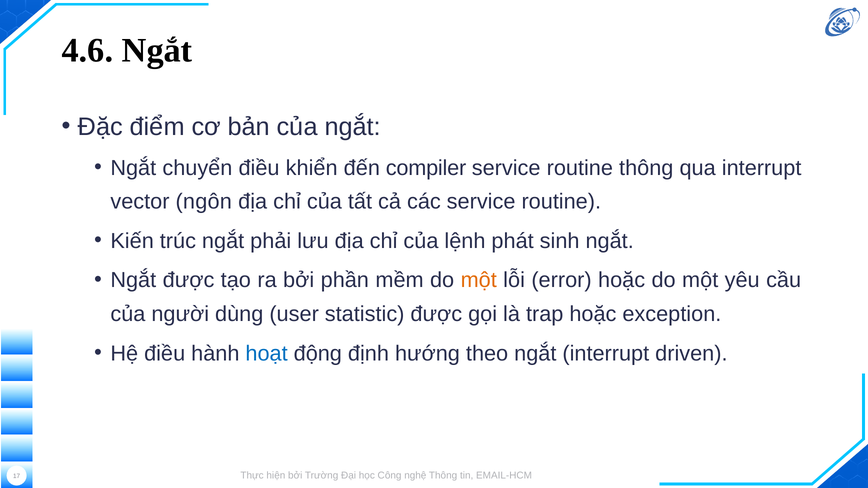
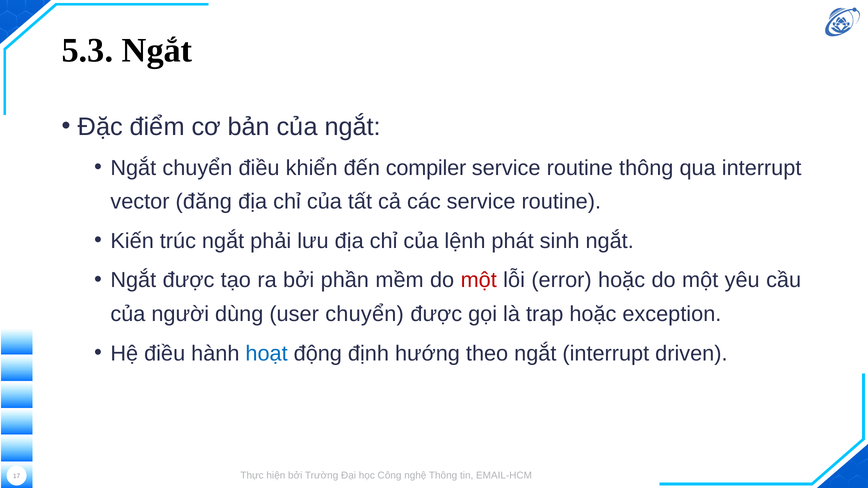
4.6: 4.6 -> 5.3 (87, 50)
ngôn: ngôn -> đăng (204, 202)
một colour: orange -> red (479, 280)
user statistic: statistic -> chuyển (365, 314)
